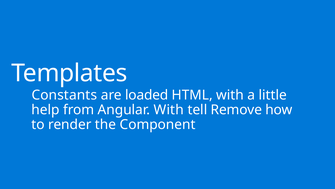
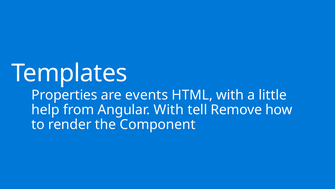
Constants: Constants -> Properties (64, 95)
loaded: loaded -> events (147, 95)
